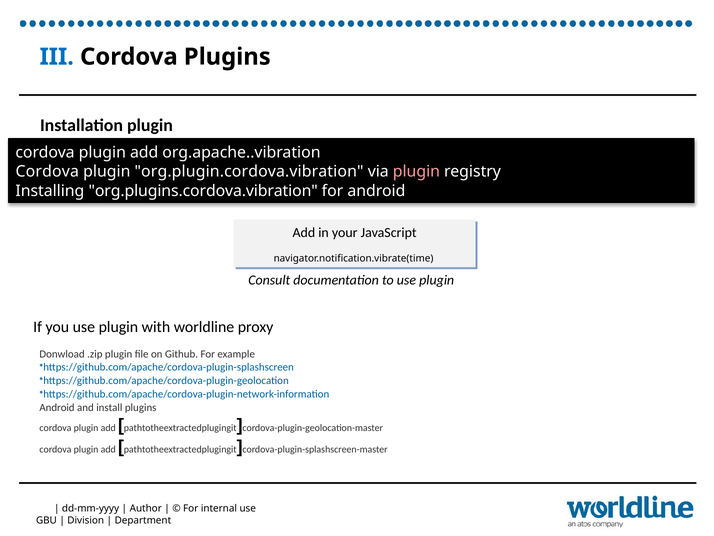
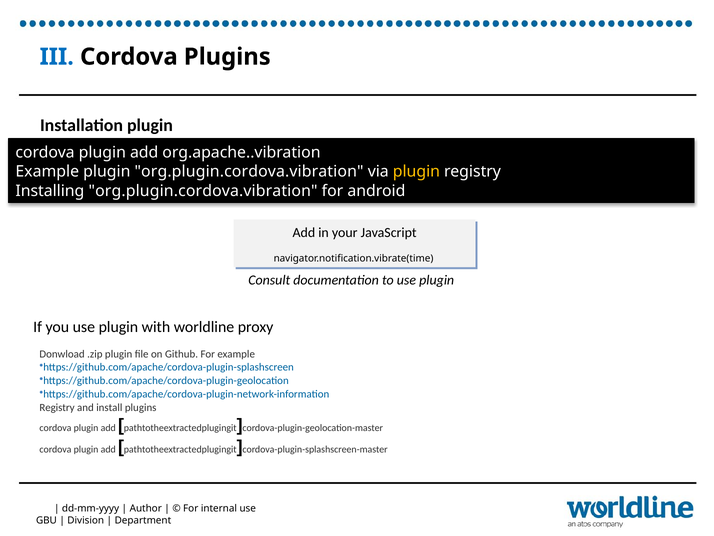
Cordova: Cordova -> Example (47, 172)
plugin colour: pink -> yellow (416, 172)
Installing org.plugins.cordova.vibration: org.plugins.cordova.vibration -> org.plugin.cordova.vibration (203, 191)
Android: Android -> Registry (57, 407)
